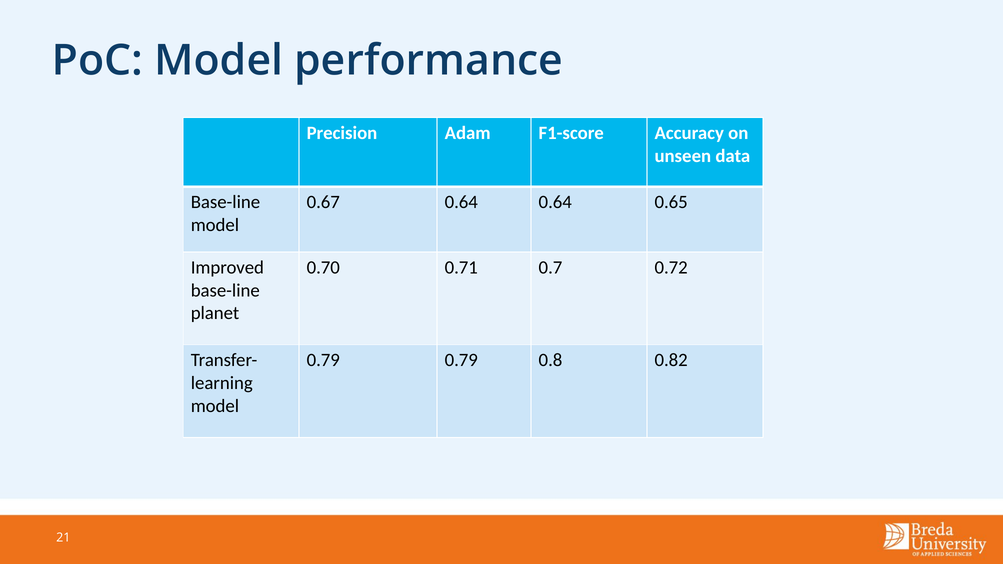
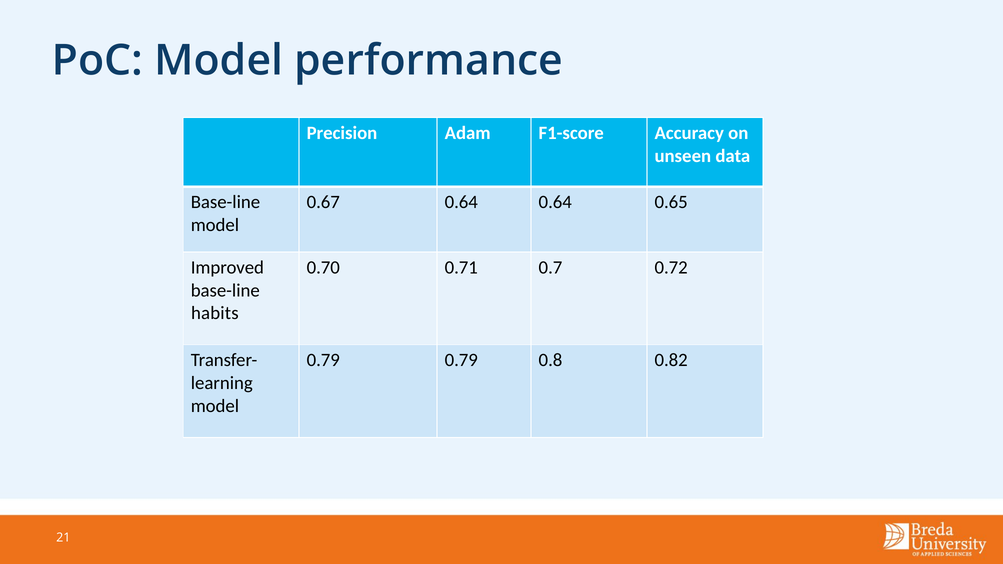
planet: planet -> habits (215, 313)
